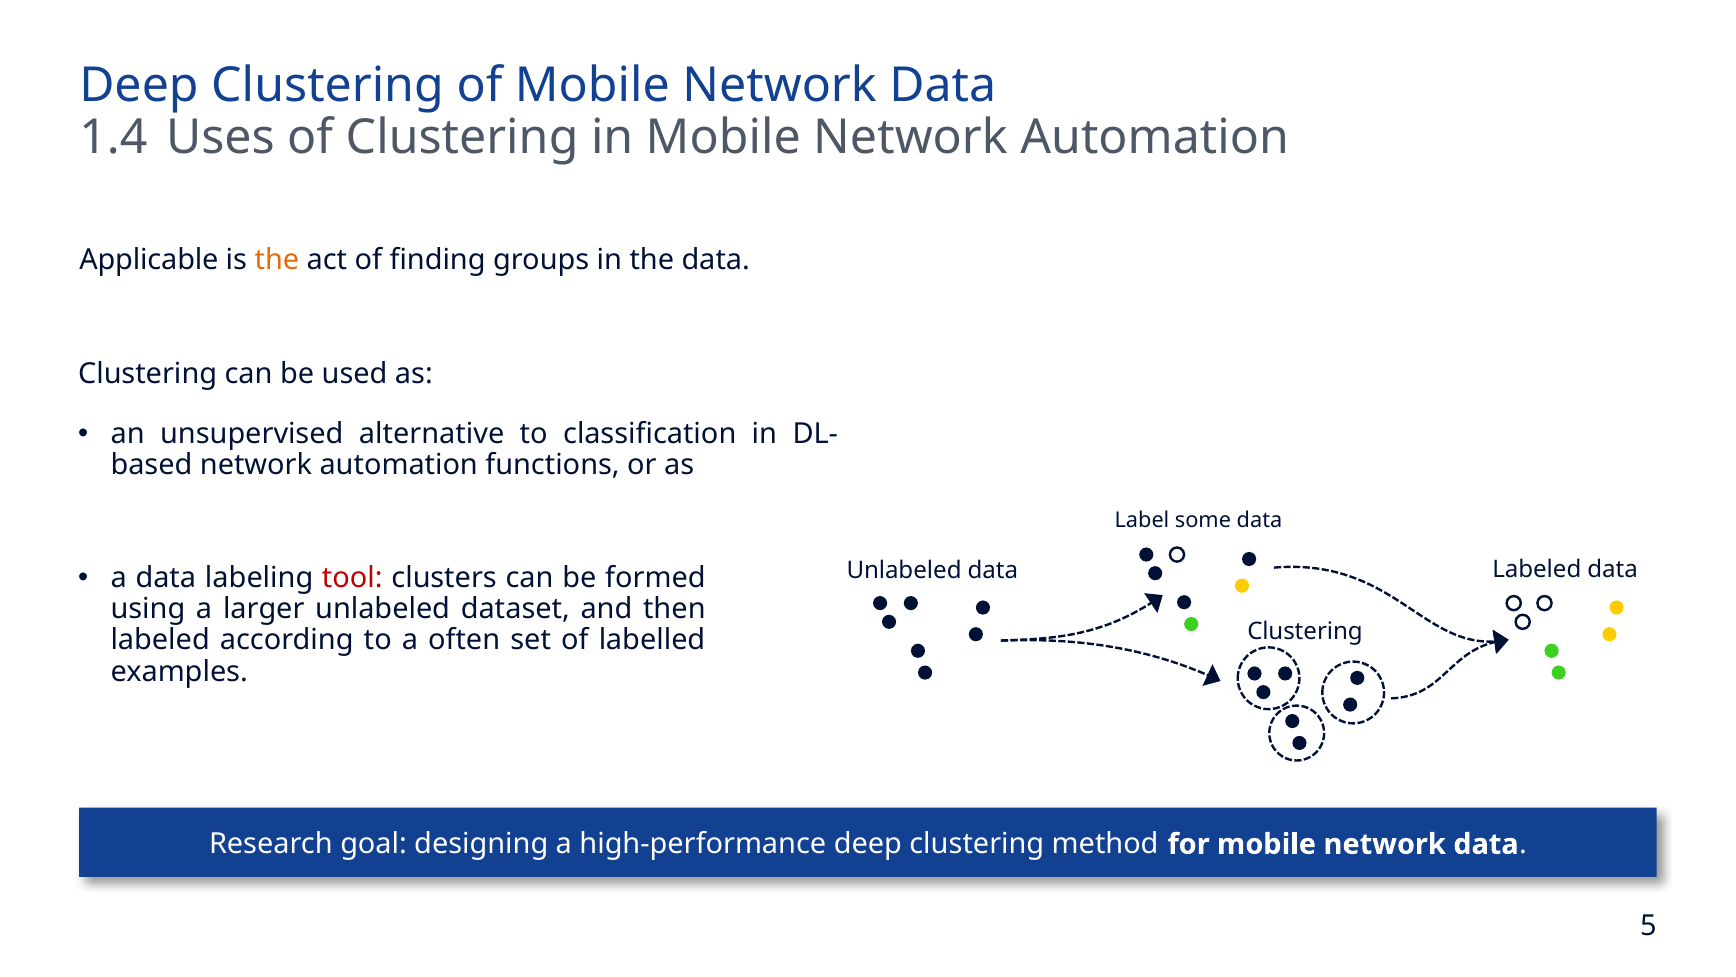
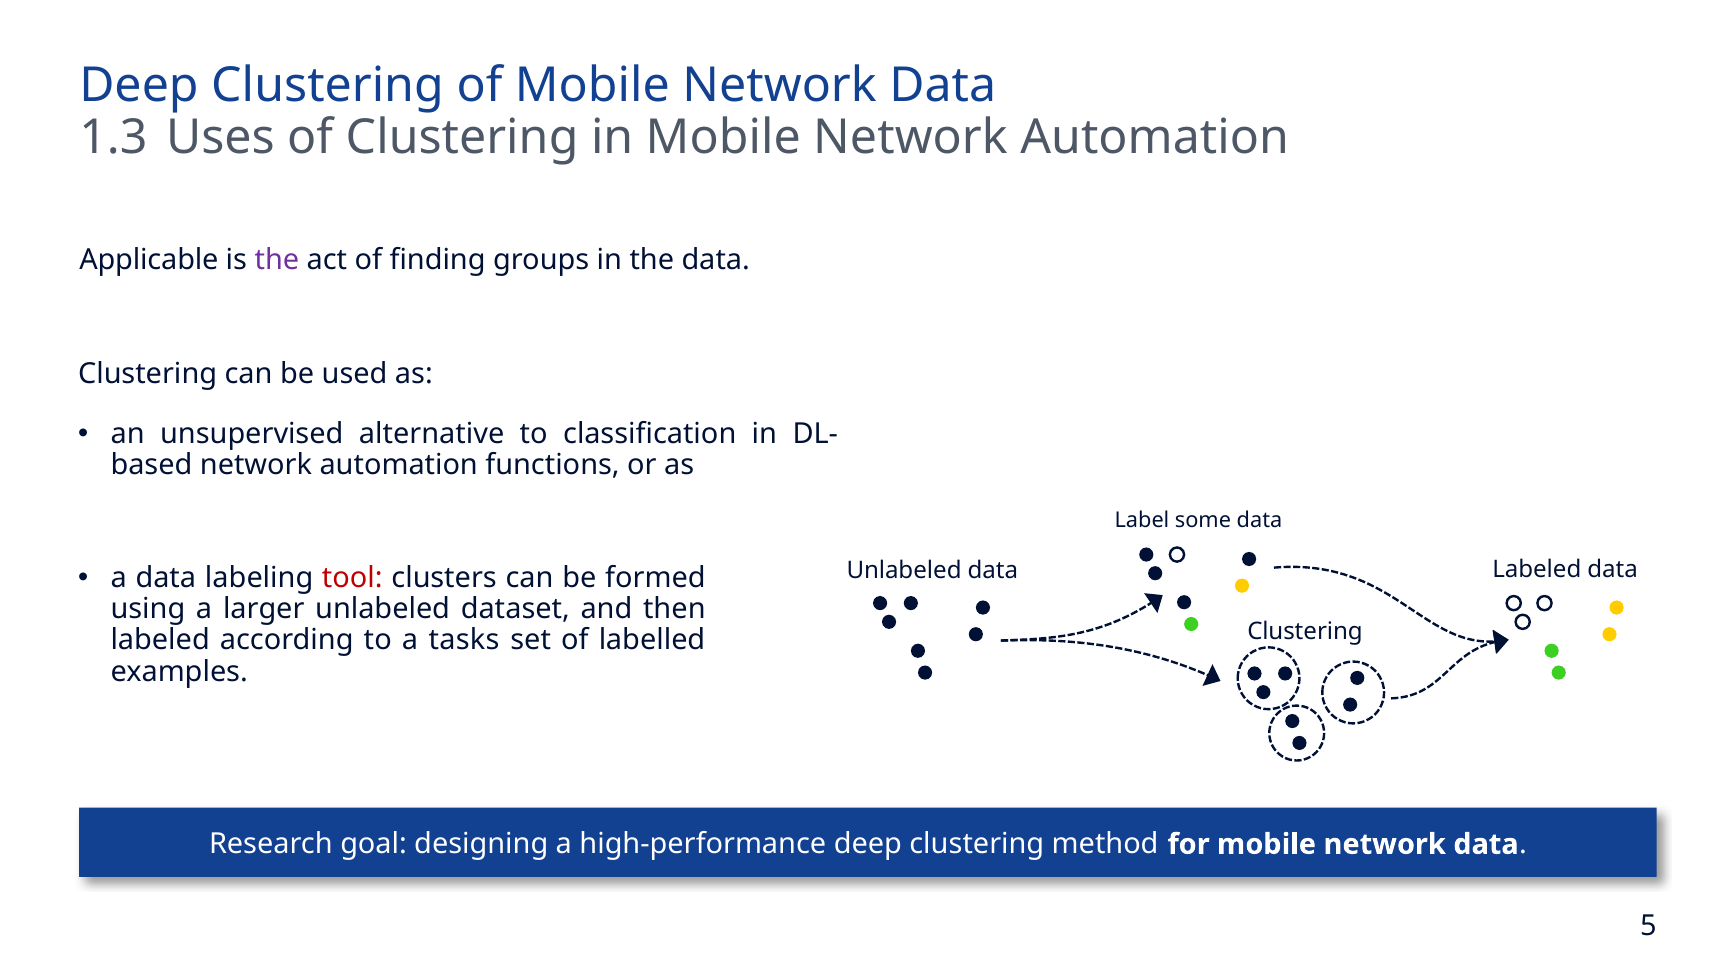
1.4: 1.4 -> 1.3 (113, 138)
the colour: orange -> purple (277, 259)
often: often -> tasks (464, 640)
